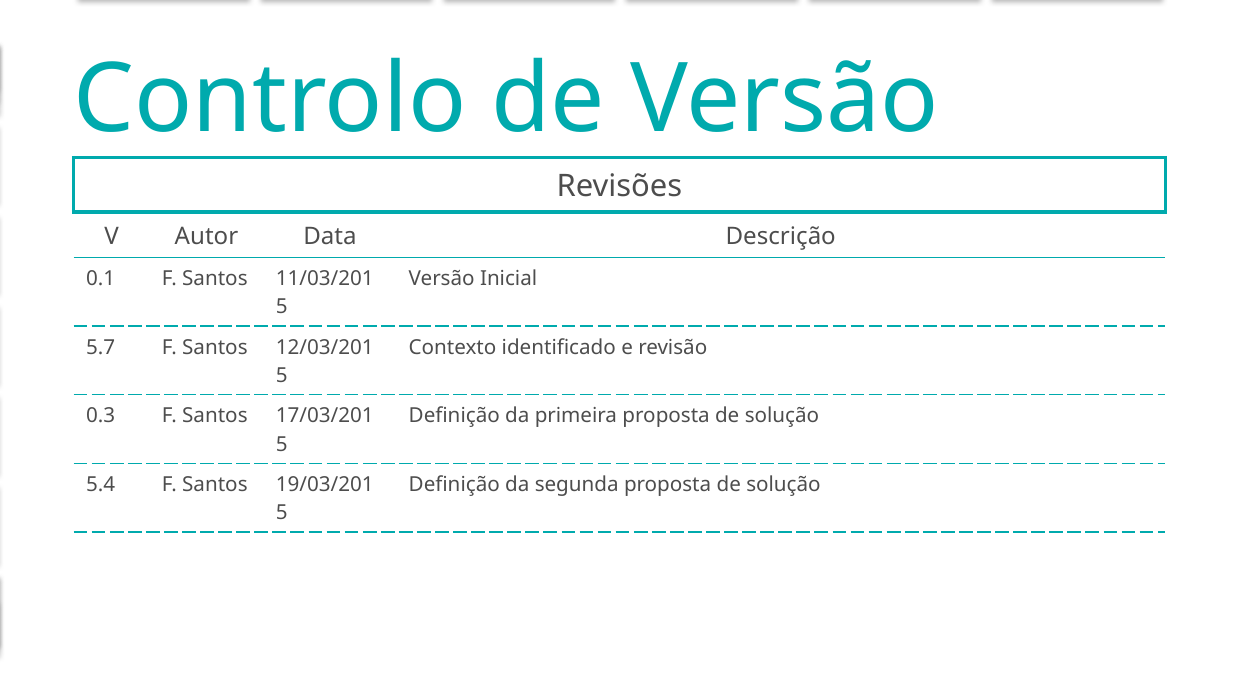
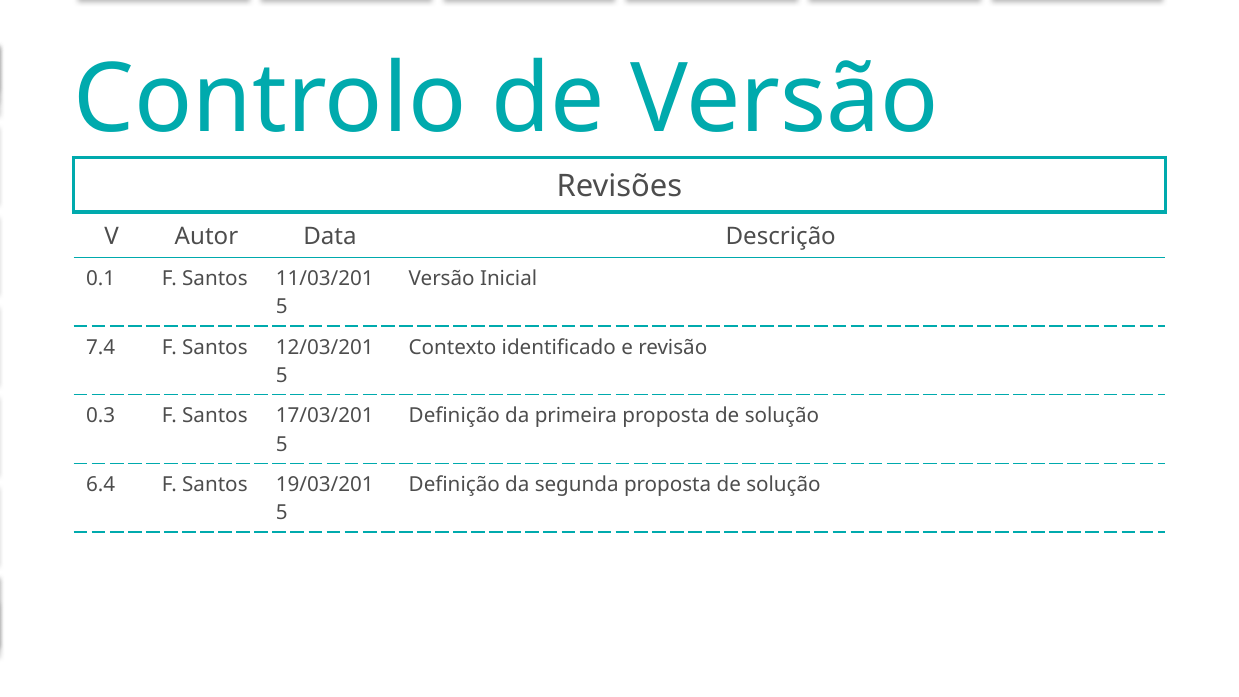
5.7: 5.7 -> 7.4 (101, 348)
5.4: 5.4 -> 6.4 (101, 485)
